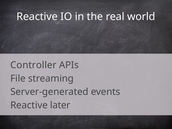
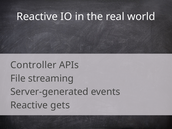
later: later -> gets (60, 105)
